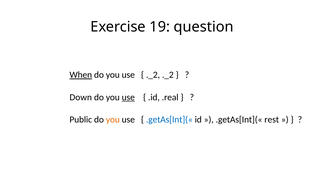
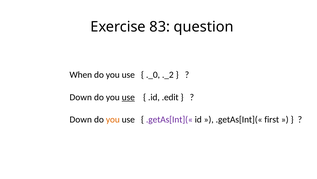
19: 19 -> 83 (160, 27)
When underline: present -> none (81, 75)
._2: ._2 -> ._0 (153, 75)
.real: .real -> .edit (170, 97)
Public: Public -> Down (81, 119)
.getAs[Int](« colour: blue -> purple (169, 119)
rest: rest -> first (272, 119)
